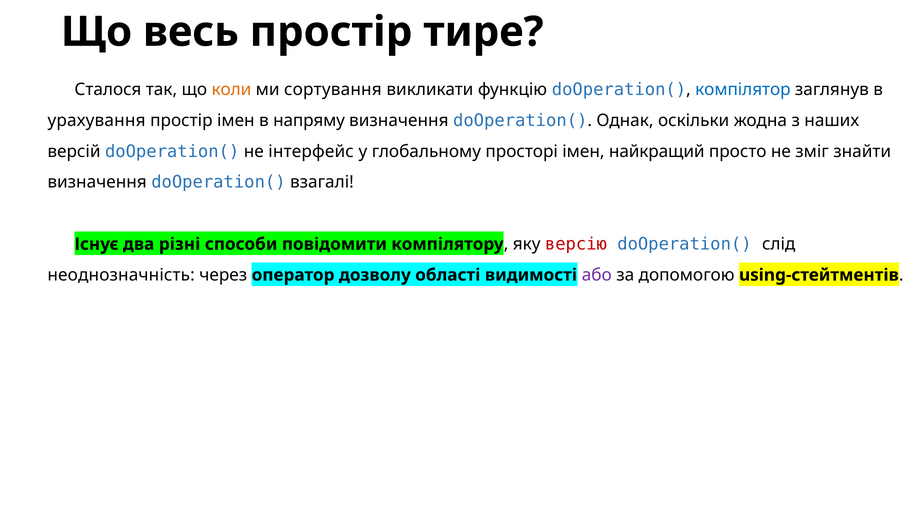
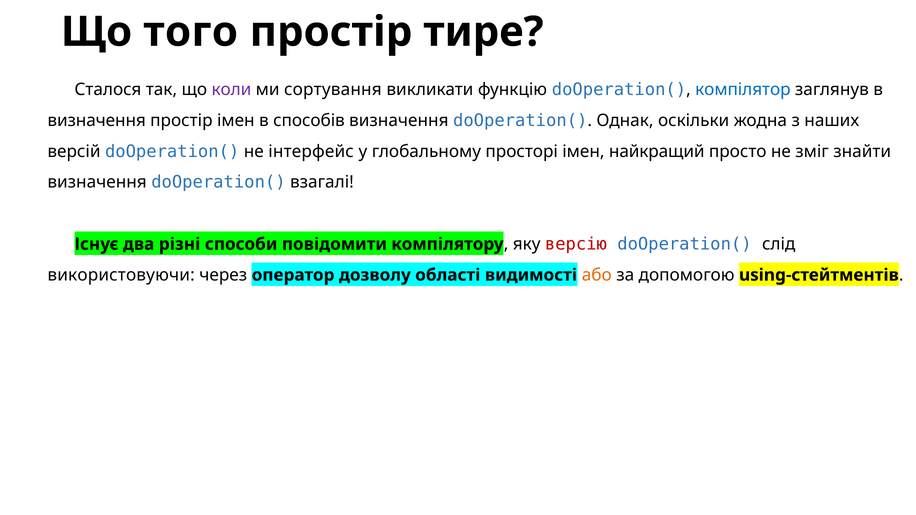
весь: весь -> того (191, 32)
коли colour: orange -> purple (231, 90)
урахування: урахування -> визначення (97, 121)
напряму: напряму -> способів (309, 121)
неоднозначність: неоднозначність -> використовуючи (121, 275)
або colour: purple -> orange (597, 275)
